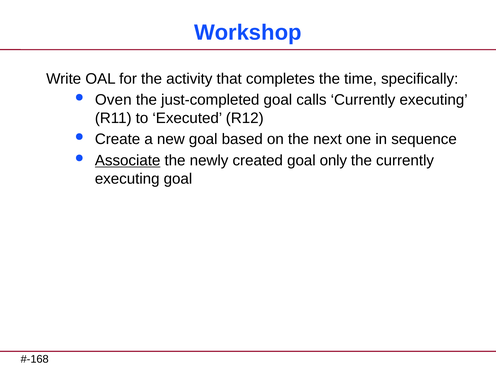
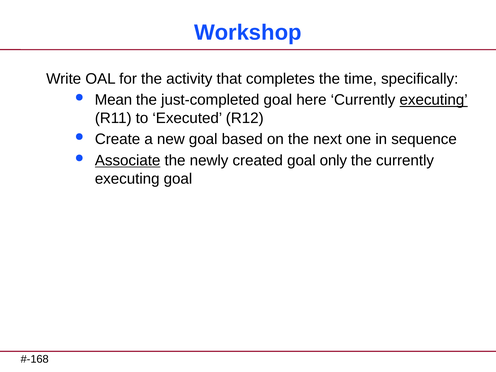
Oven: Oven -> Mean (113, 100)
calls: calls -> here (311, 100)
executing underline: none -> present (434, 100)
